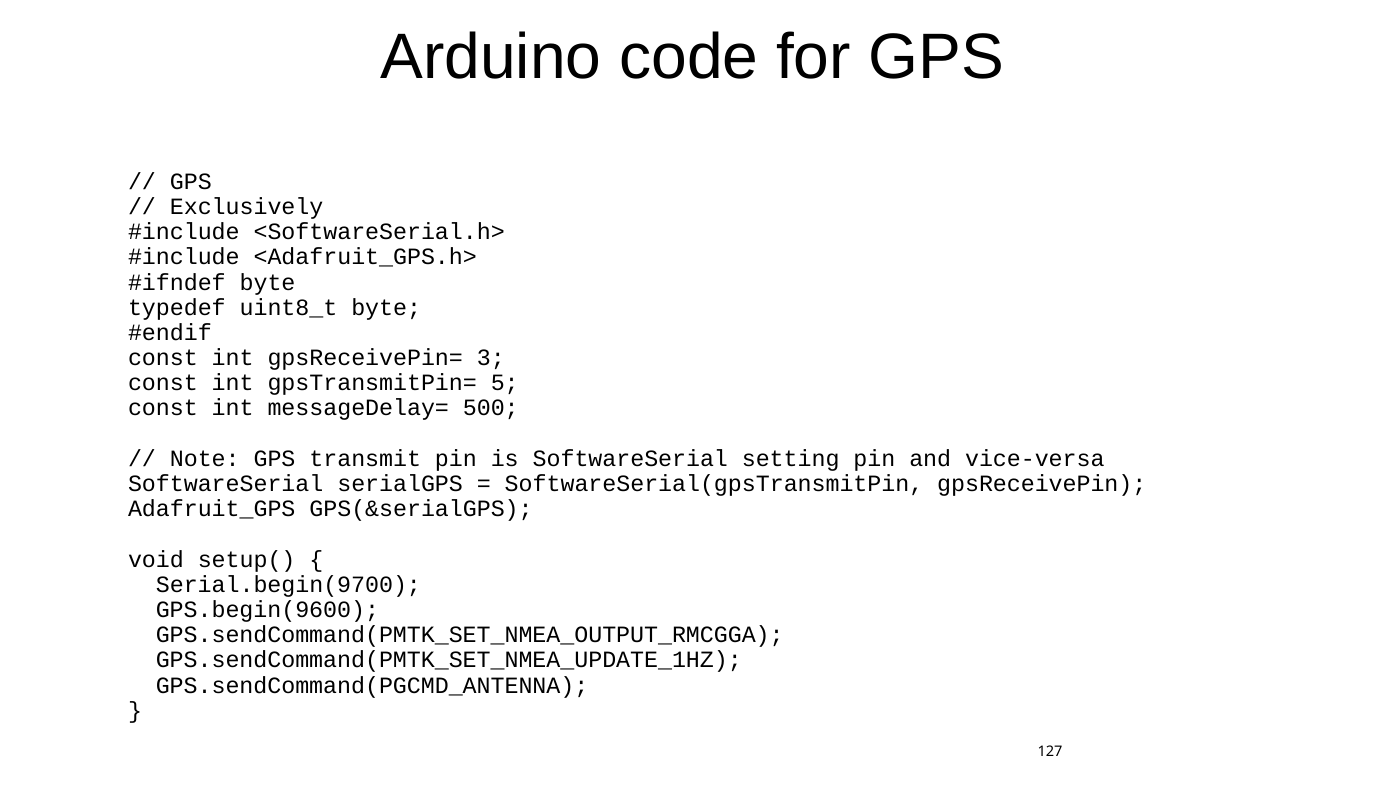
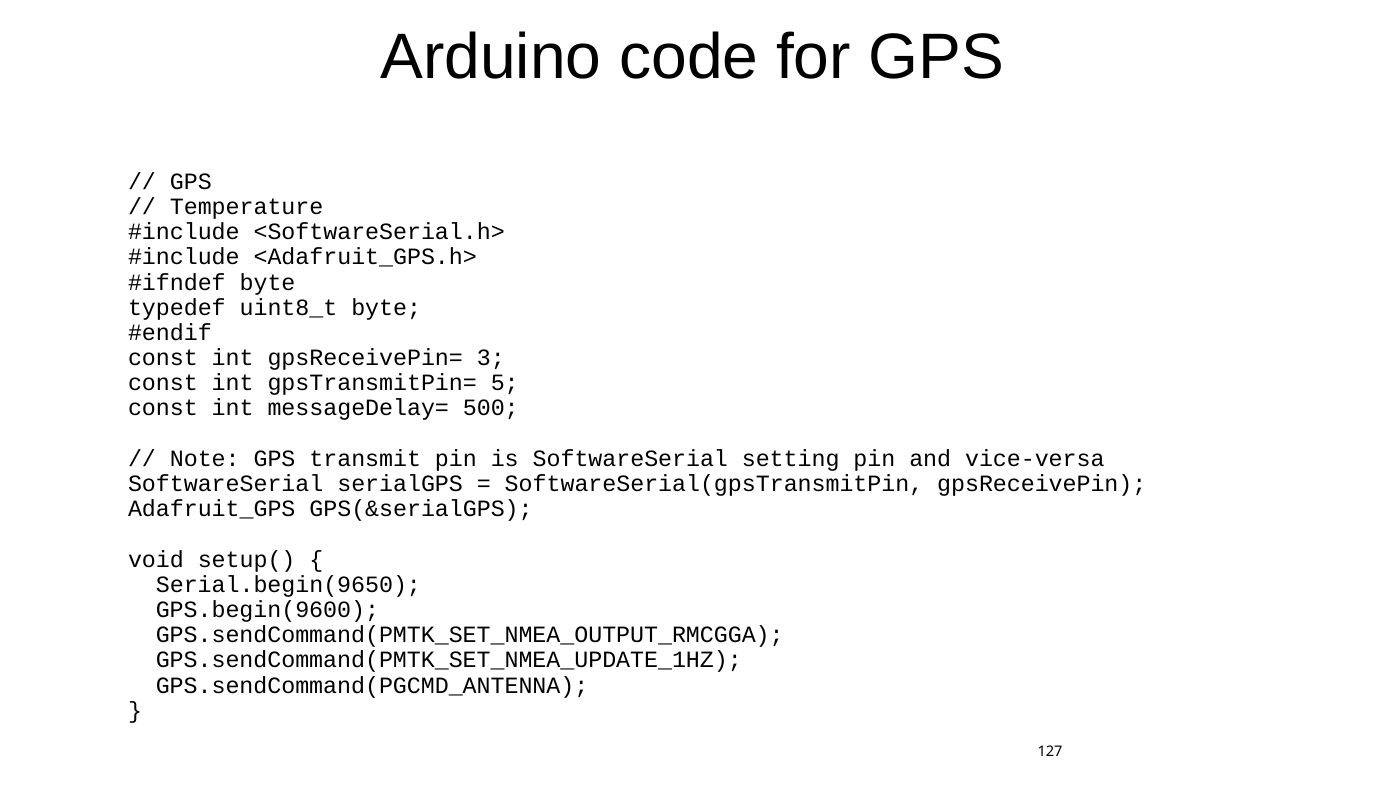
Exclusively: Exclusively -> Temperature (247, 207)
Serial.begin(9700: Serial.begin(9700 -> Serial.begin(9650 (288, 584)
